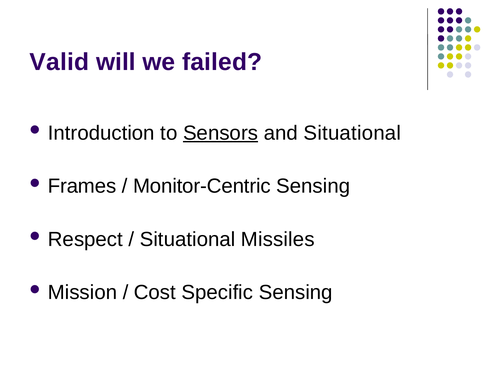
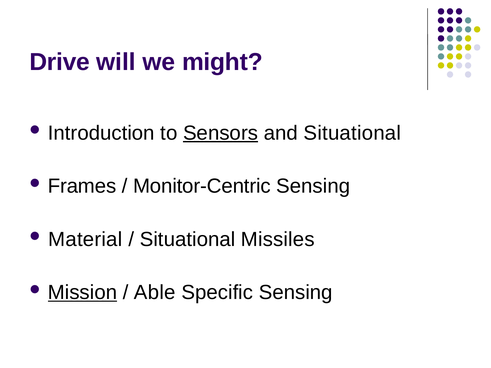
Valid: Valid -> Drive (60, 62)
failed: failed -> might (222, 62)
Respect: Respect -> Material (85, 239)
Mission underline: none -> present (83, 293)
Cost: Cost -> Able (155, 293)
